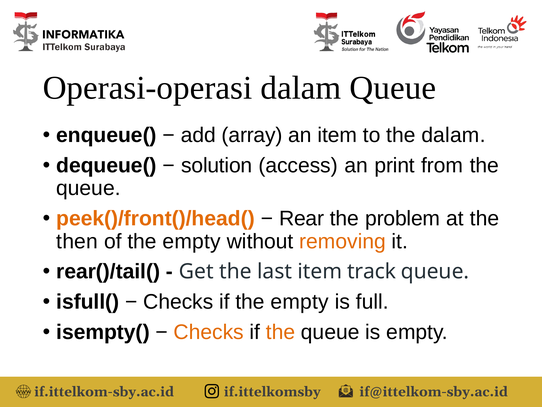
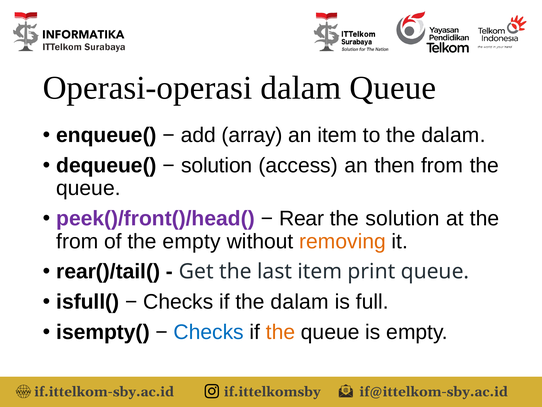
print: print -> then (395, 165)
peek()/front()/head( colour: orange -> purple (155, 218)
the problem: problem -> solution (402, 218)
then: then -> from (77, 241)
track: track -> print (371, 271)
if the empty: empty -> dalam (300, 302)
Checks colour: orange -> blue (209, 332)
